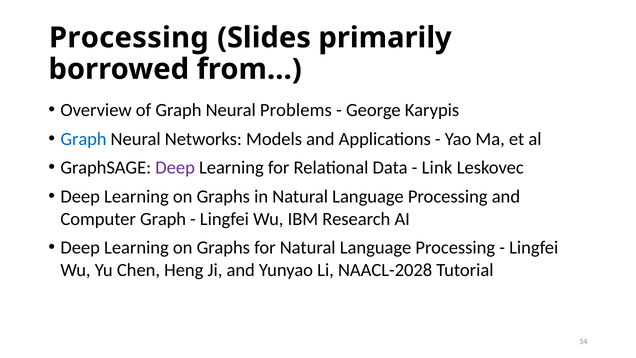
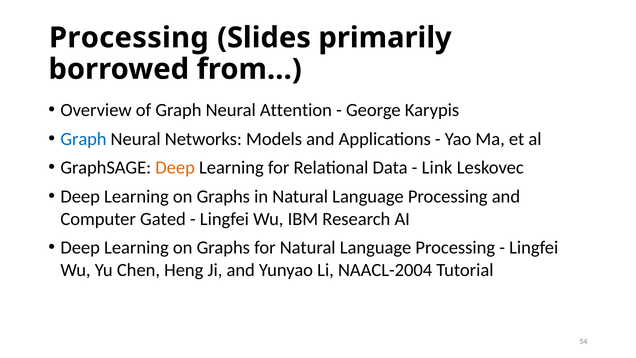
Problems: Problems -> Attention (296, 110)
Deep colour: purple -> orange (175, 168)
Computer Graph: Graph -> Gated (163, 219)
NAACL-2028: NAACL-2028 -> NAACL-2004 (385, 270)
